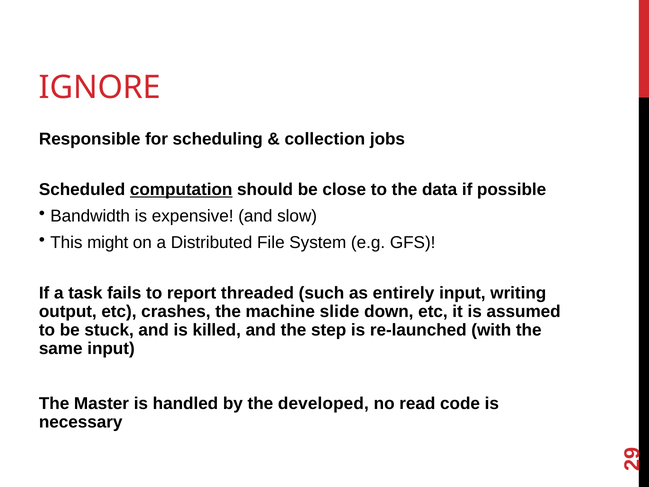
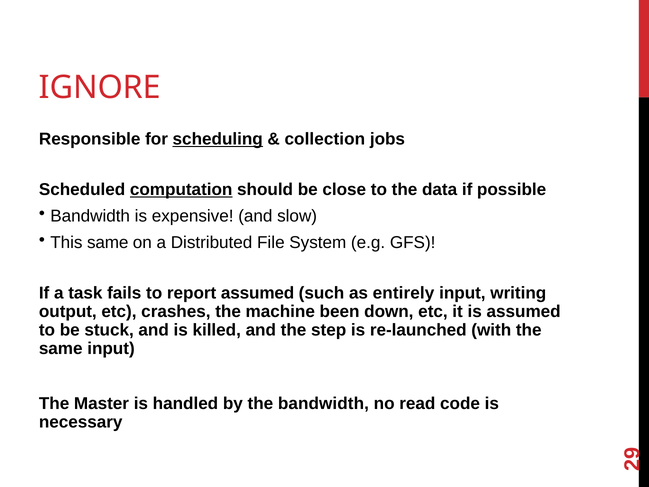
scheduling underline: none -> present (218, 139)
This might: might -> same (108, 243)
report threaded: threaded -> assumed (258, 293)
slide: slide -> been (340, 311)
the developed: developed -> bandwidth (323, 404)
